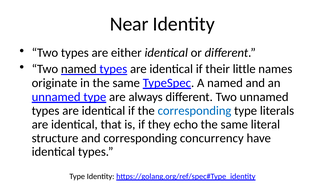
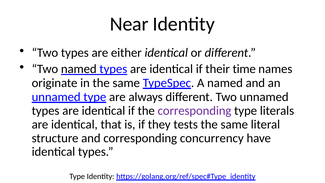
little: little -> time (244, 69)
corresponding colour: blue -> purple (194, 111)
echo: echo -> tests (186, 124)
